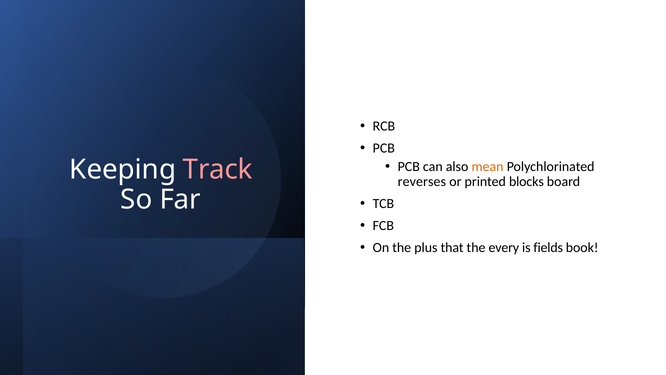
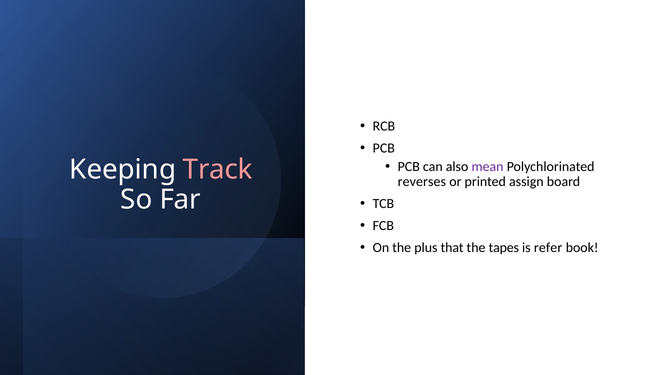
mean colour: orange -> purple (488, 167)
blocks: blocks -> assign (526, 182)
every: every -> tapes (504, 248)
fields: fields -> refer (548, 248)
